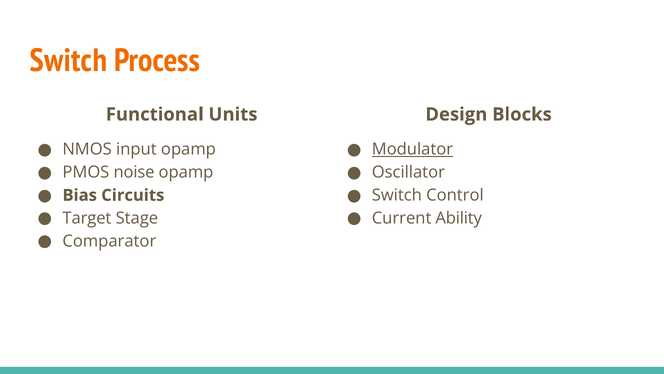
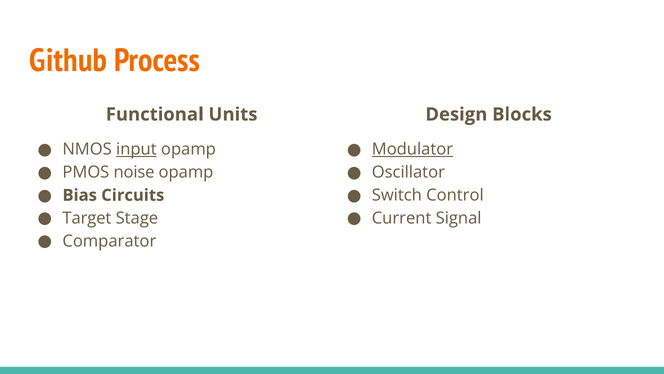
Switch: Switch -> Github (68, 61)
input underline: none -> present (136, 149)
Ability: Ability -> Signal (459, 218)
